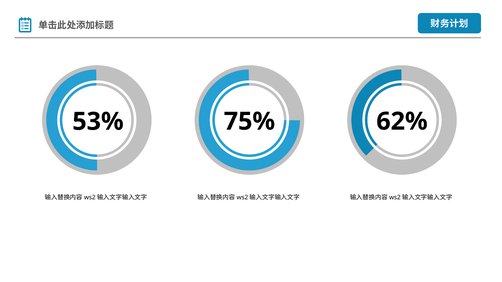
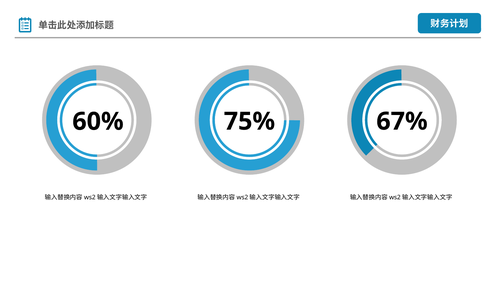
53%: 53% -> 60% (98, 122)
62%: 62% -> 67% (402, 122)
